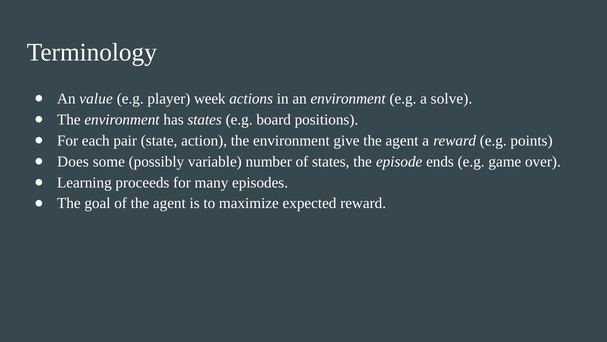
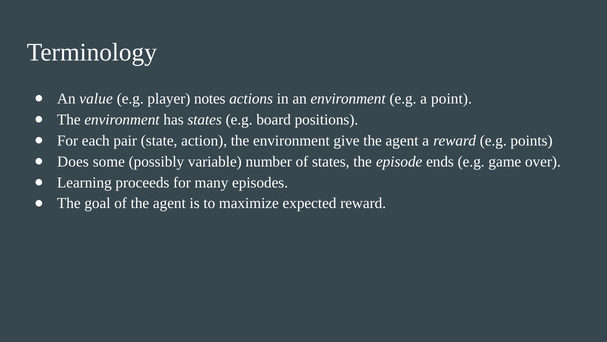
week: week -> notes (210, 98)
solve: solve -> point (452, 98)
